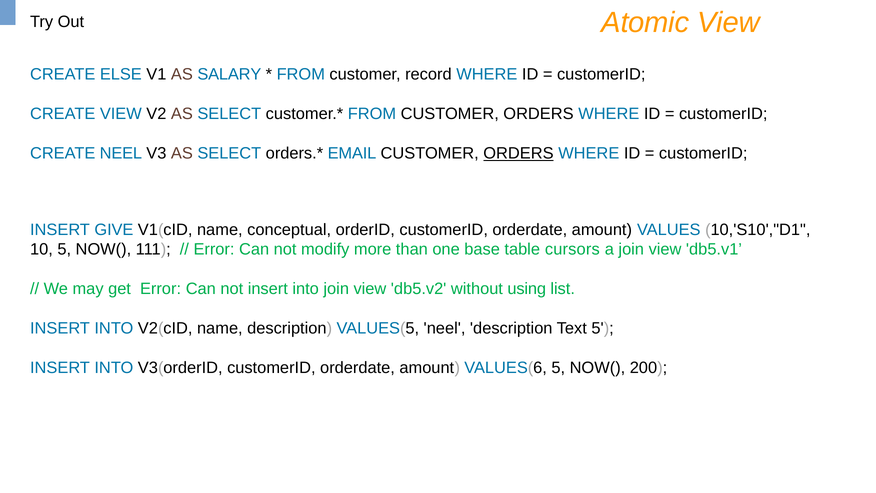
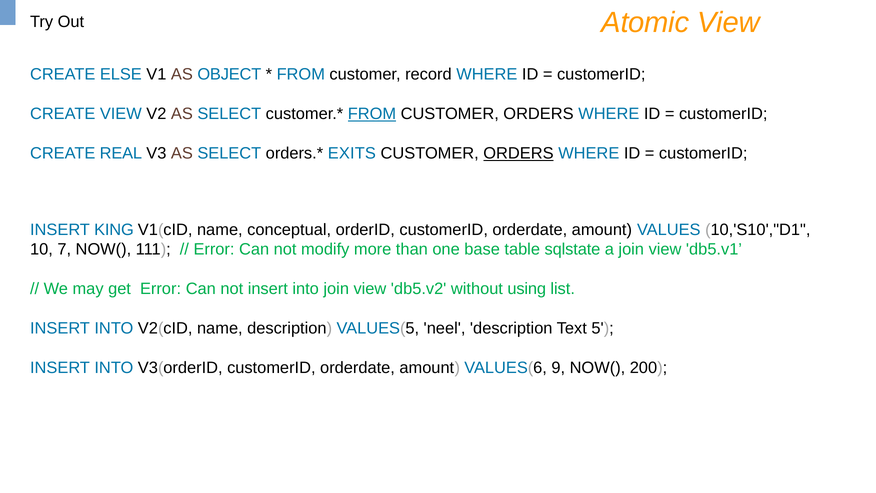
SALARY: SALARY -> OBJECT (229, 74)
FROM underline: none -> present (372, 114)
CREATE NEEL: NEEL -> REAL (121, 153)
EMAIL: EMAIL -> EXITS (352, 153)
GIVE: GIVE -> KING (114, 230)
10 5: 5 -> 7 (64, 249)
cursors: cursors -> sqlstate (572, 249)
VALUES(6 5: 5 -> 9 (558, 368)
